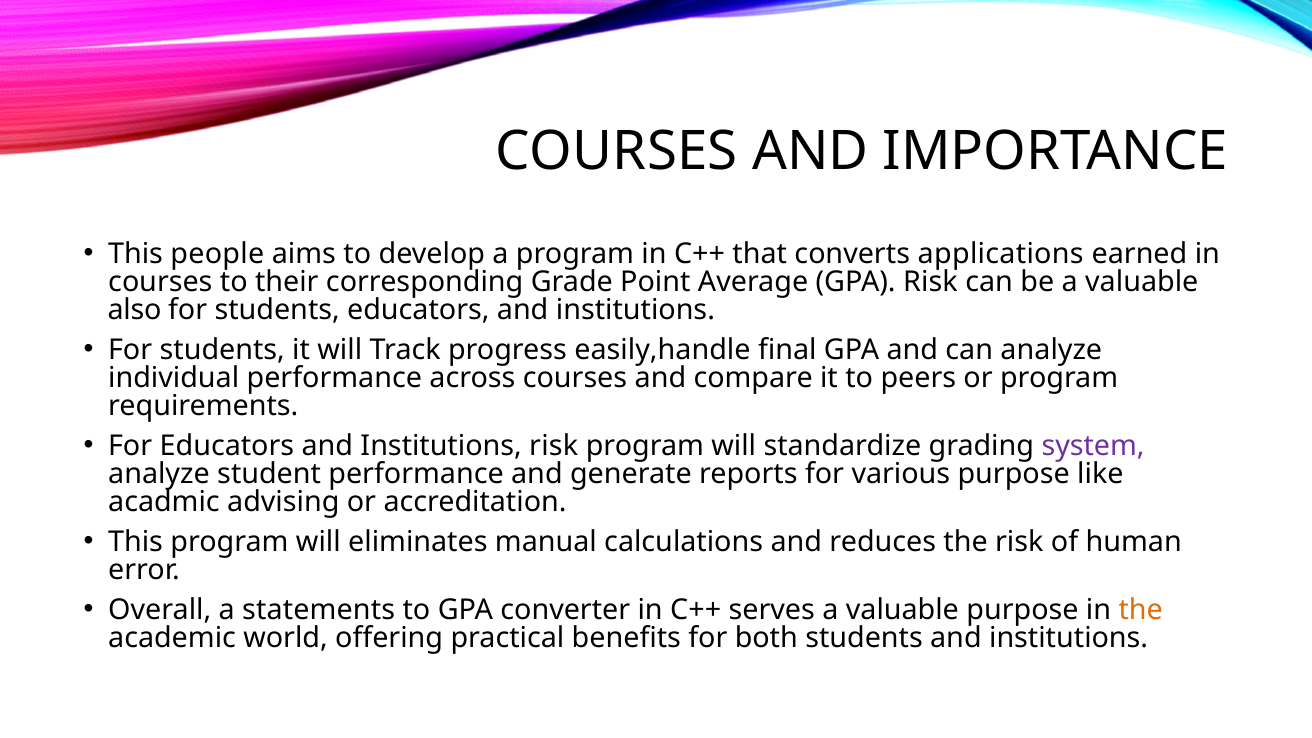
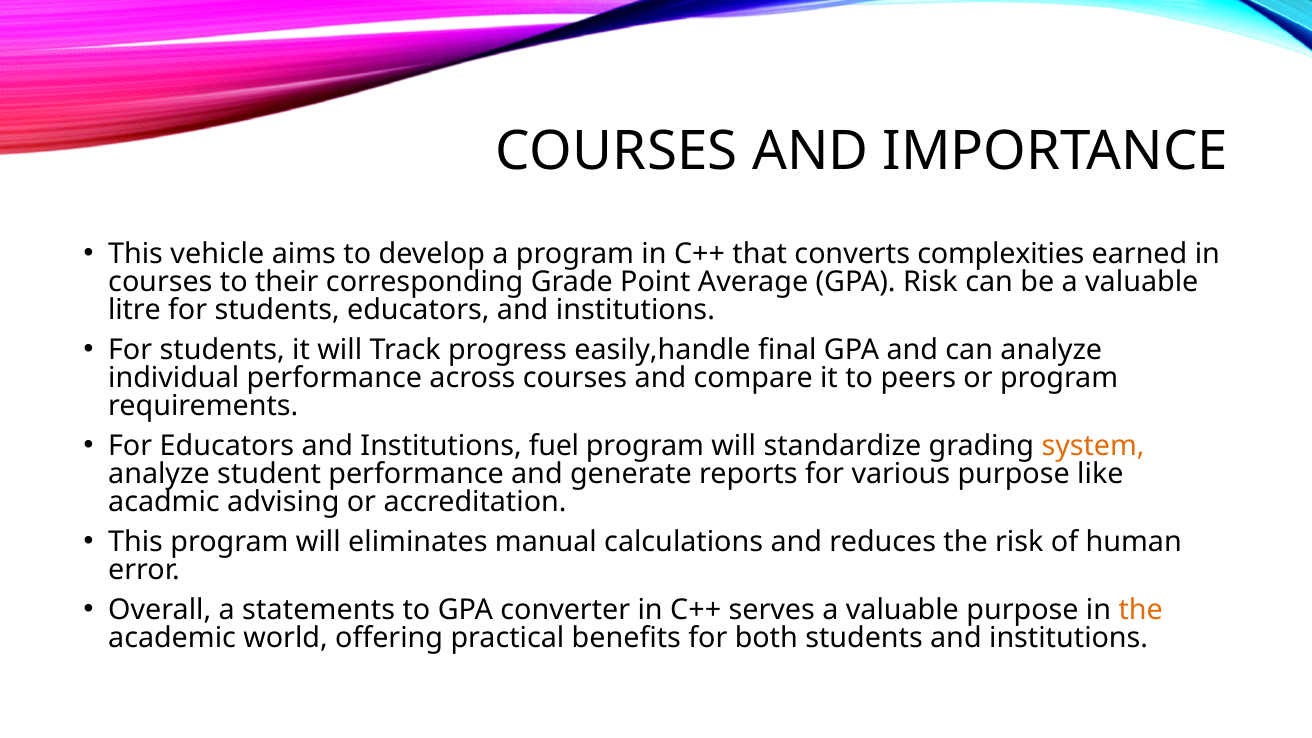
people: people -> vehicle (217, 254)
applications: applications -> complexities (1001, 254)
also: also -> litre (135, 310)
Institutions risk: risk -> fuel (554, 446)
system colour: purple -> orange (1093, 446)
